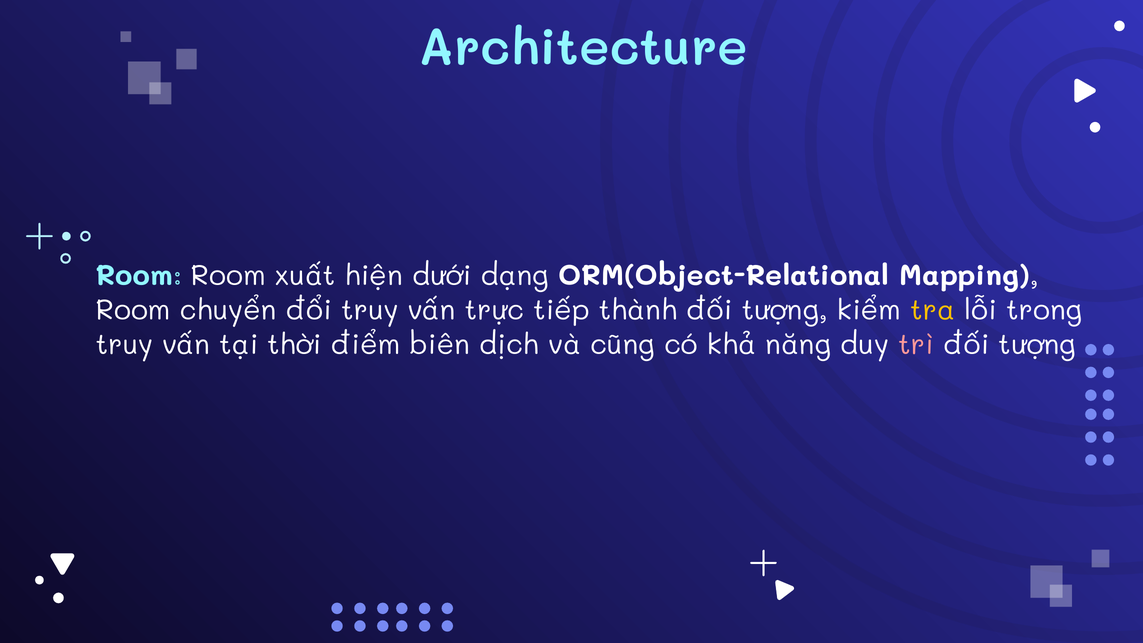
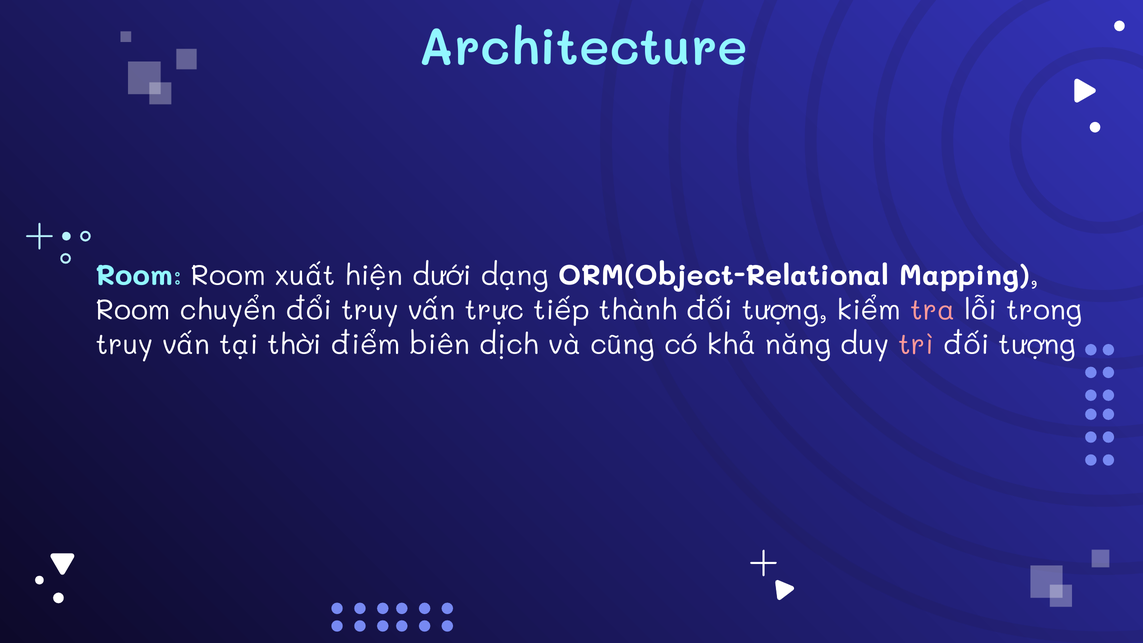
tra colour: yellow -> pink (933, 310)
